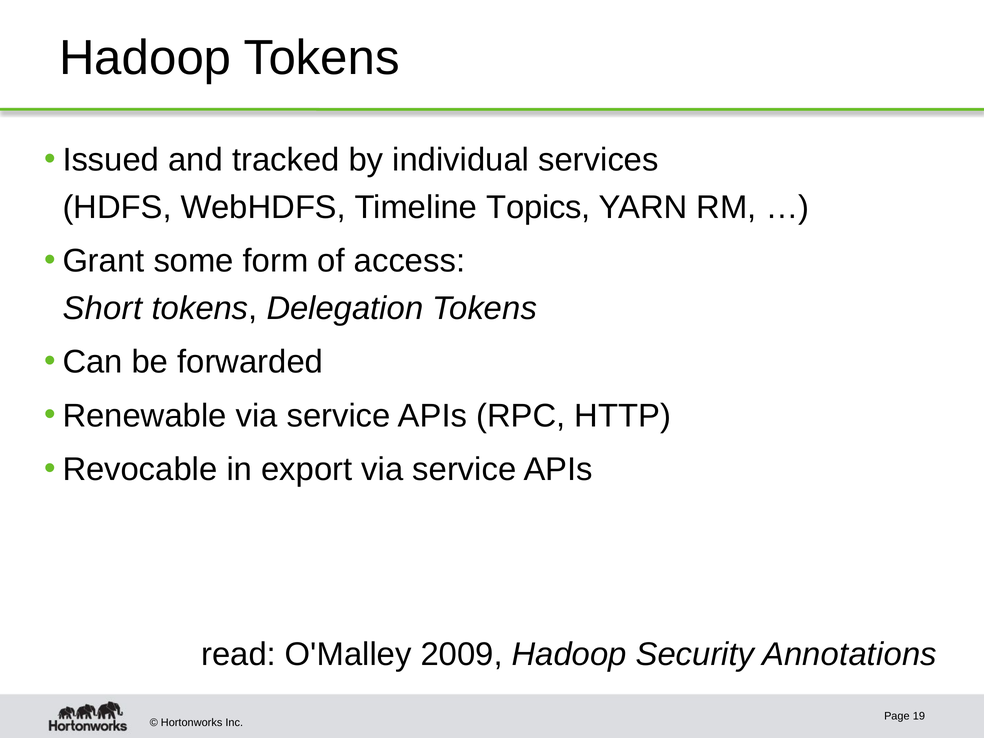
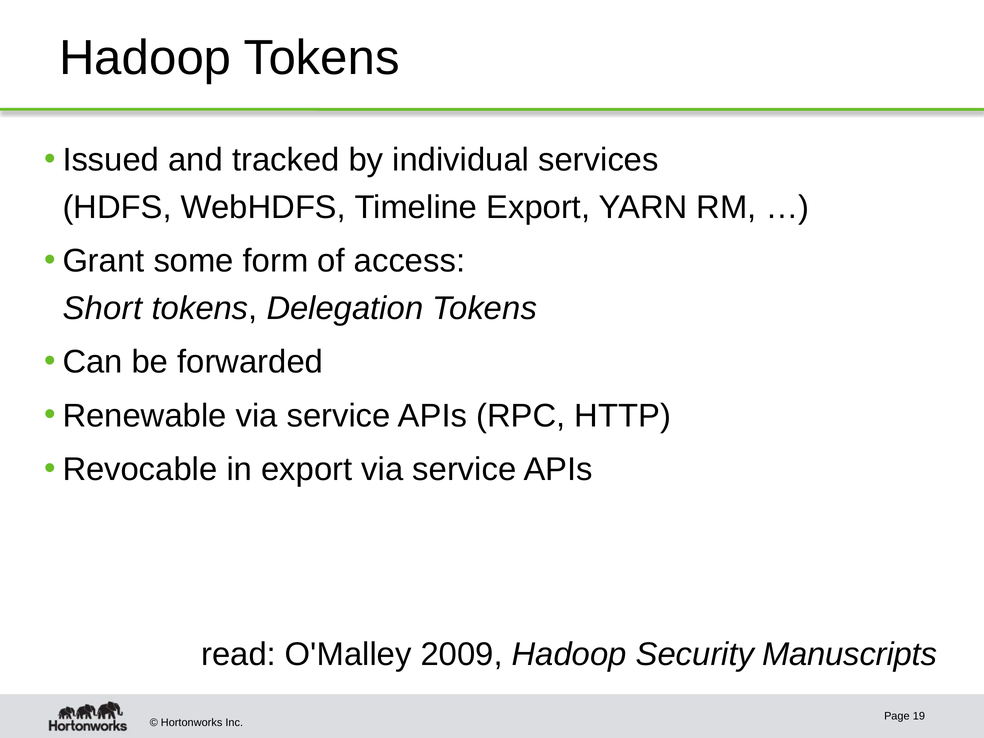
Timeline Topics: Topics -> Export (538, 207)
Annotations: Annotations -> Manuscripts (850, 654)
